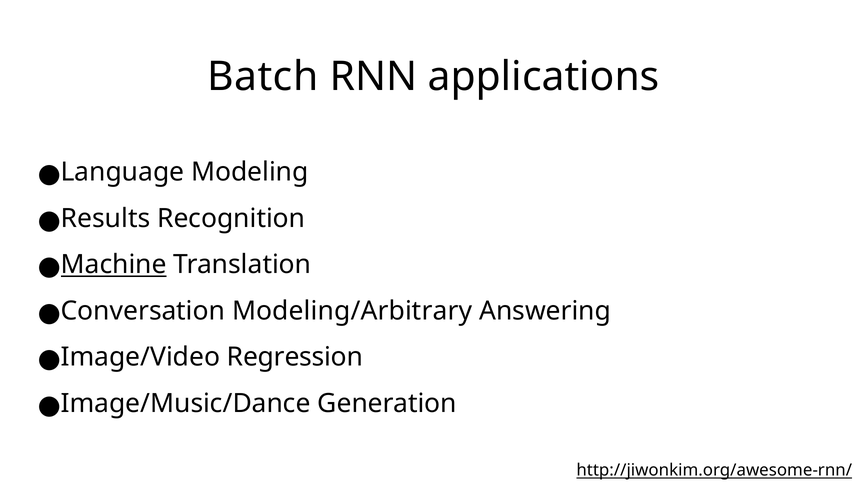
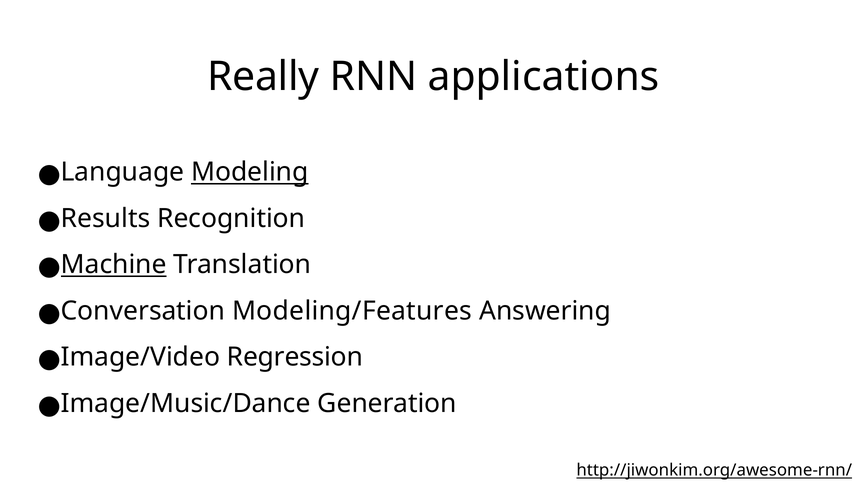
Batch: Batch -> Really (263, 77)
Modeling underline: none -> present (250, 172)
Modeling/Arbitrary: Modeling/Arbitrary -> Modeling/Features (352, 311)
